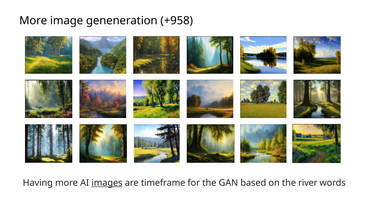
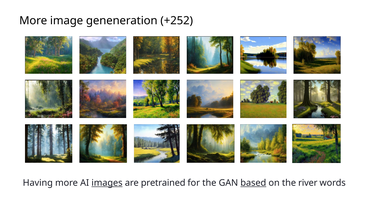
+958: +958 -> +252 (177, 20)
timeframe: timeframe -> pretrained (163, 183)
based underline: none -> present (253, 183)
